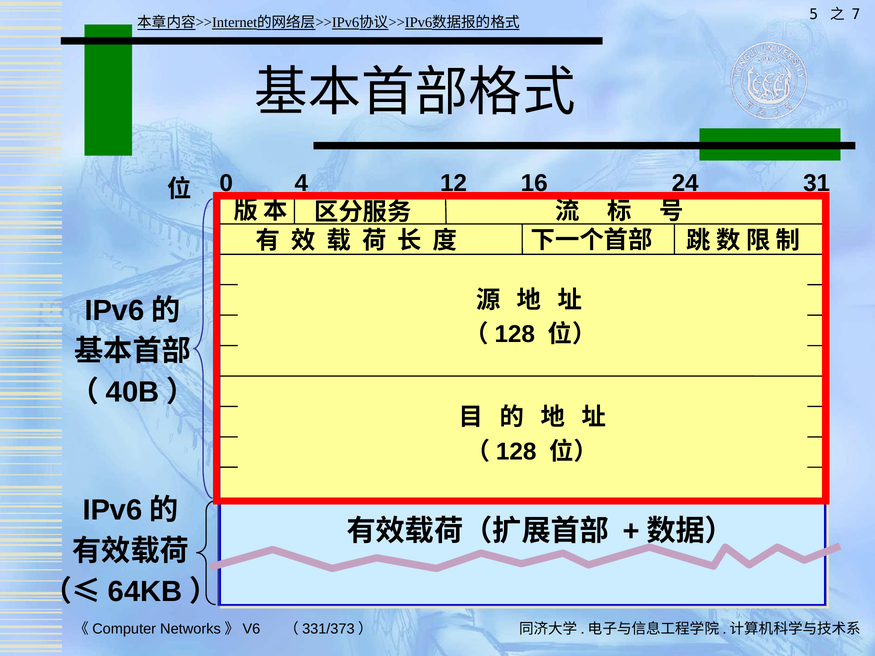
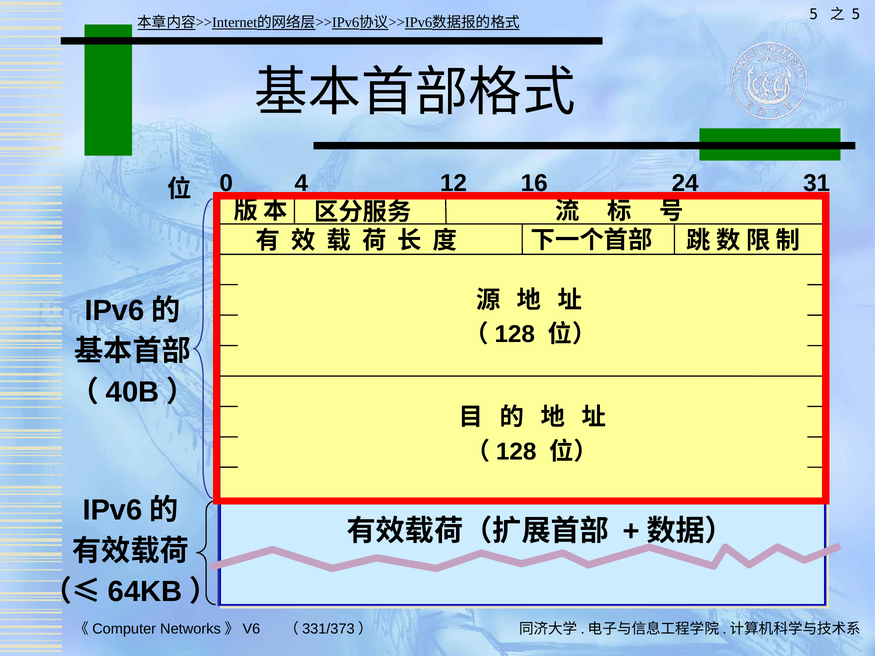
7: 7 -> 5 (856, 14)
